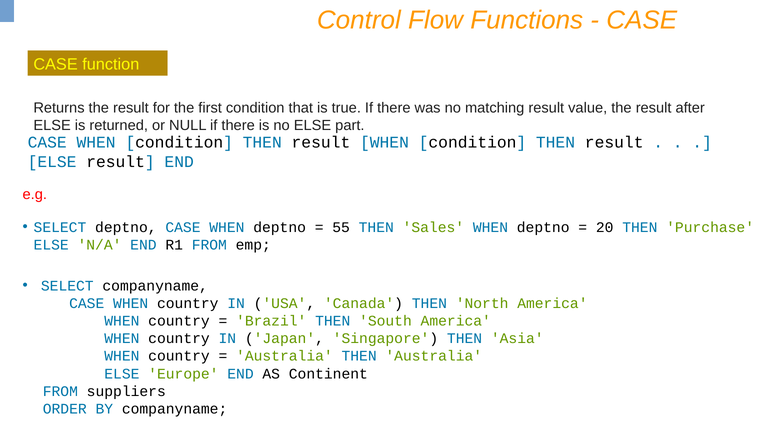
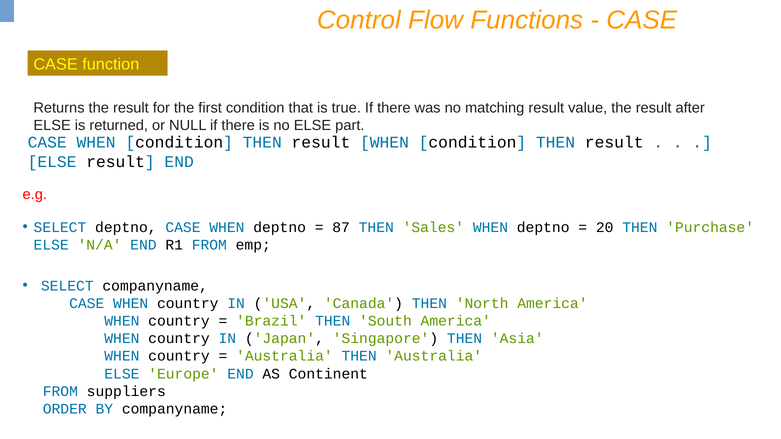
55: 55 -> 87 (341, 228)
